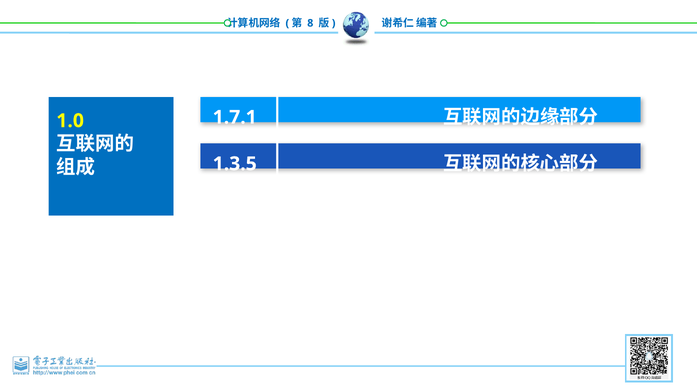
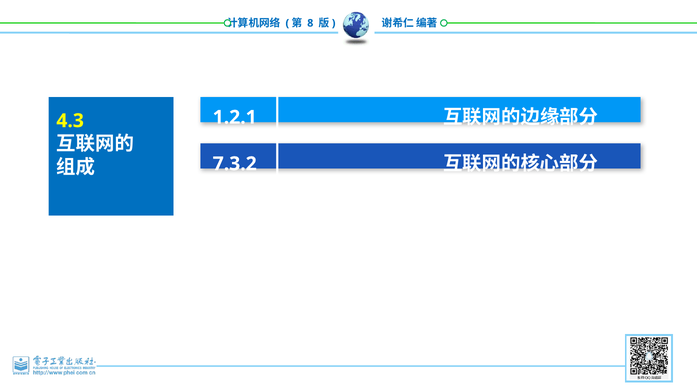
1.7.1: 1.7.1 -> 1.2.1 (235, 117)
1.0: 1.0 -> 4.3 (70, 121)
1.3.5: 1.3.5 -> 7.3.2 (235, 164)
